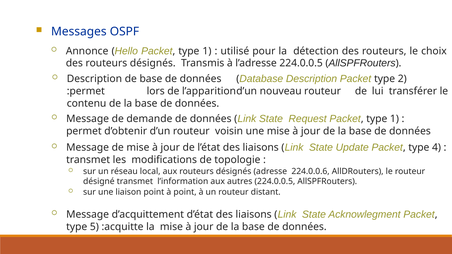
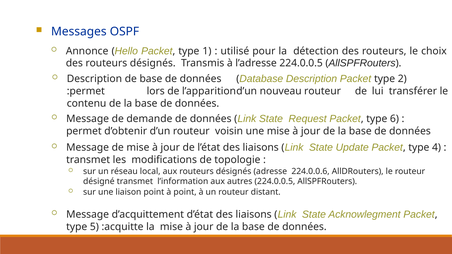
1: 1 -> 6 (394, 119)
